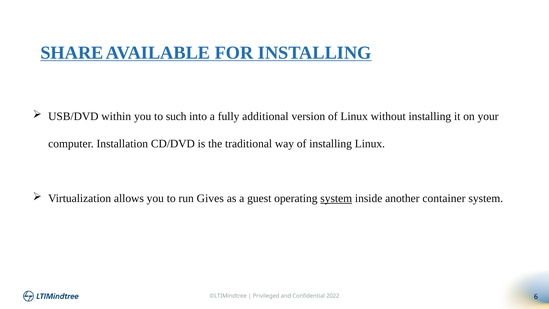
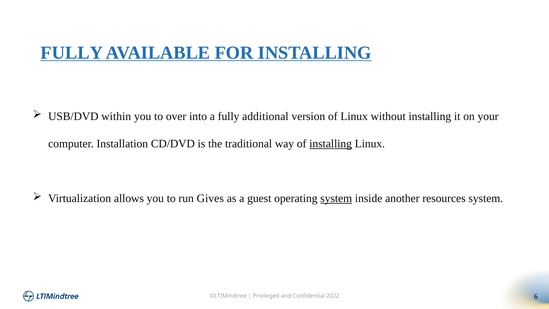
SHARE: SHARE -> FULLY (72, 53)
such: such -> over (176, 116)
installing underline: none -> present (331, 144)
container: container -> resources (444, 198)
